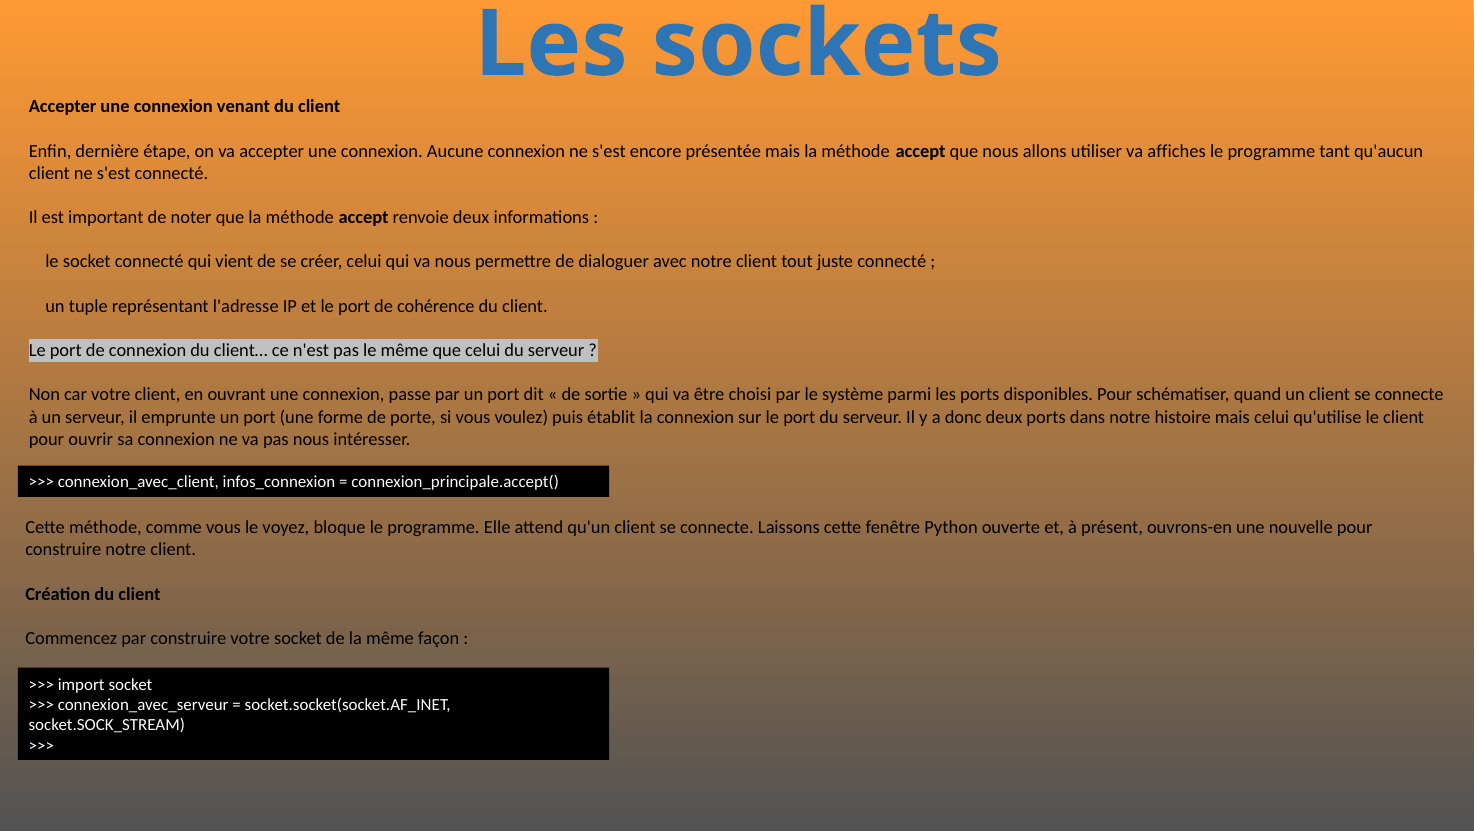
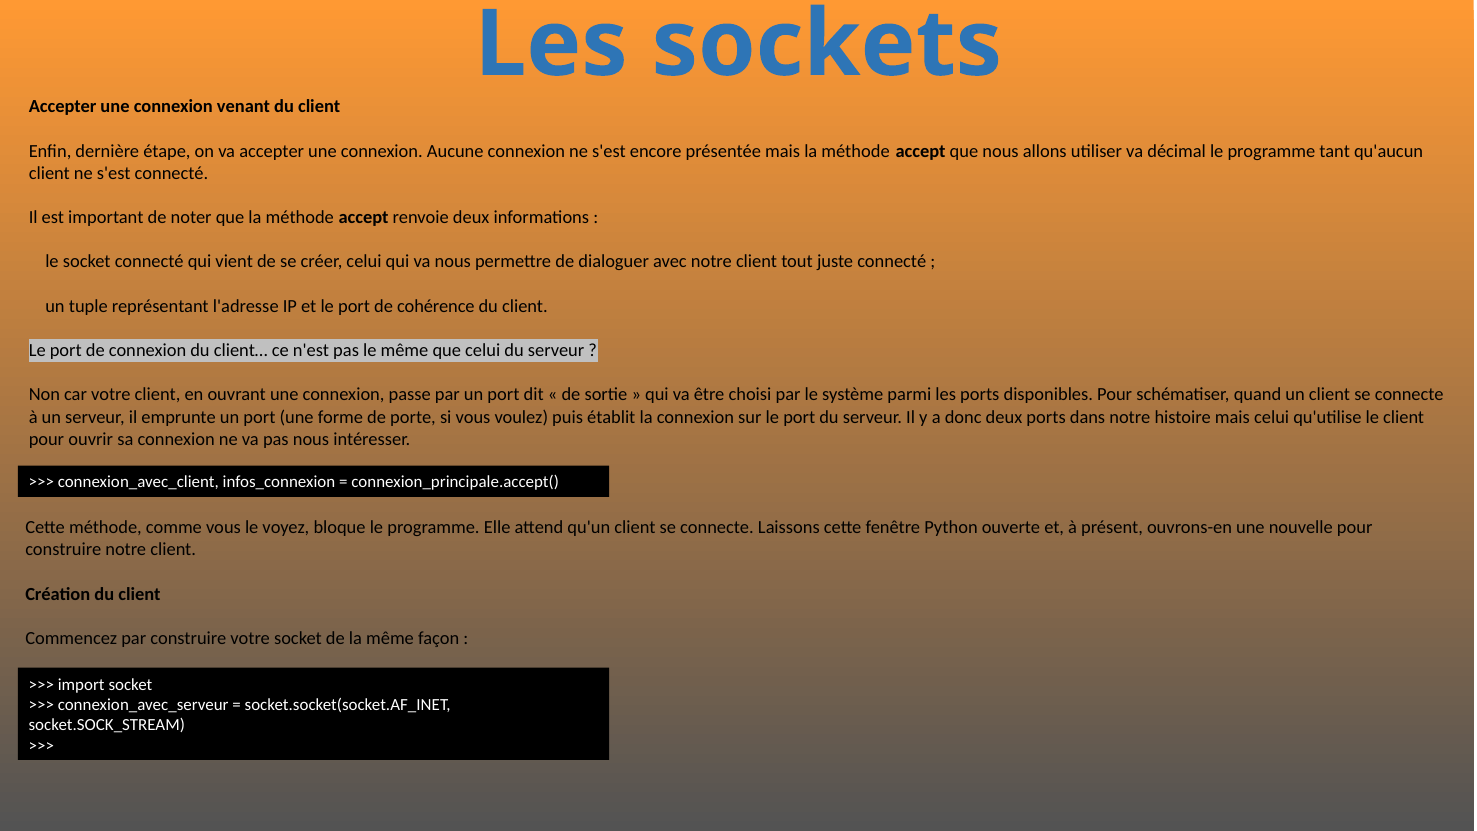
affiches: affiches -> décimal (1177, 151)
